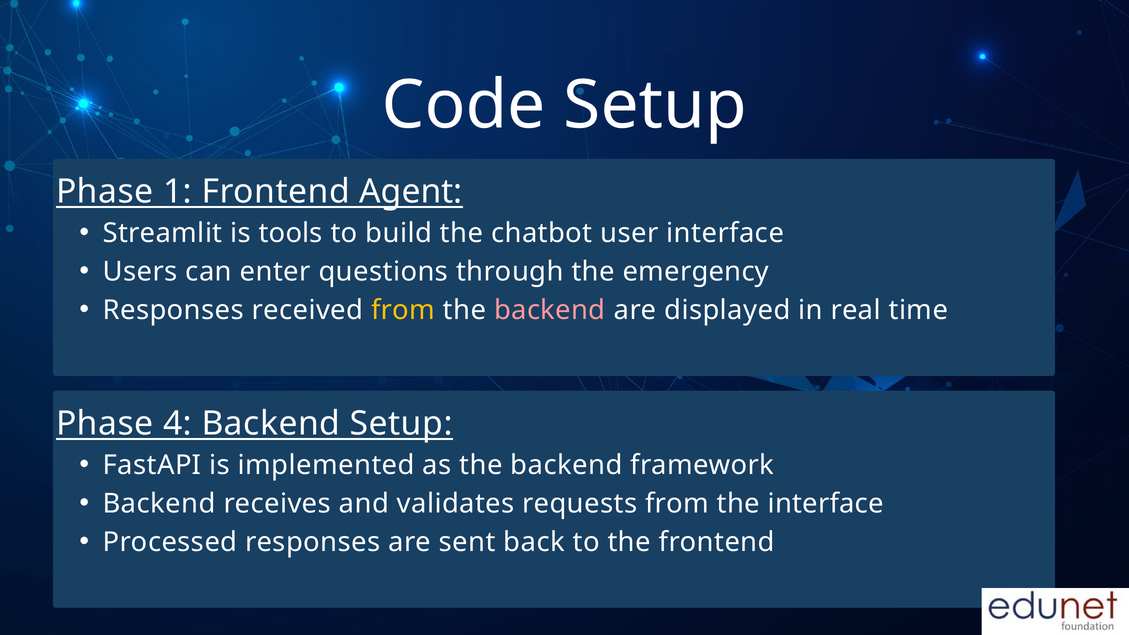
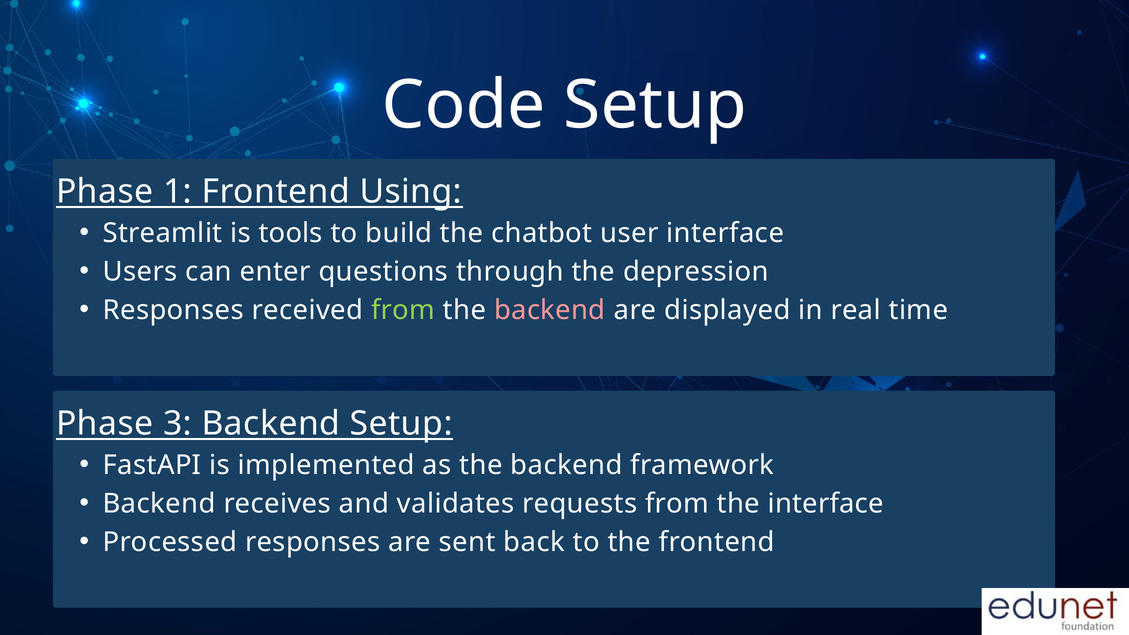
Agent: Agent -> Using (411, 192)
emergency: emergency -> depression (696, 272)
from colour: yellow -> light green (403, 310)
4: 4 -> 3 (177, 424)
